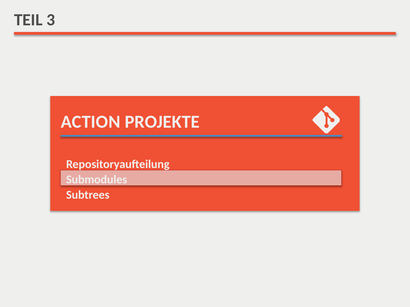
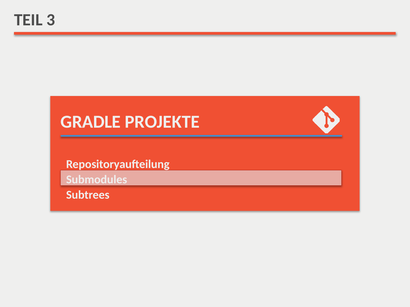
ACTION: ACTION -> GRADLE (91, 122)
